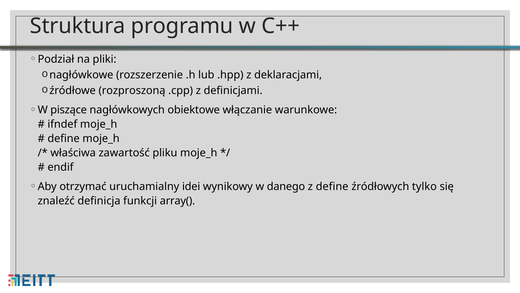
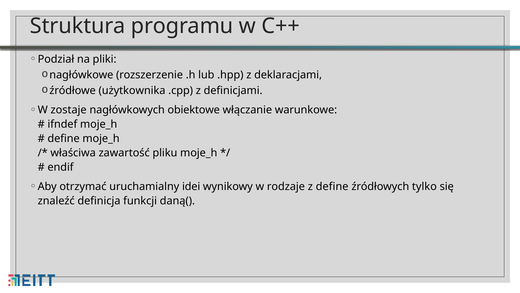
rozproszoną: rozproszoną -> użytkownika (132, 91)
piszące: piszące -> zostaje (69, 110)
danego: danego -> rodzaje (286, 186)
array(: array( -> daną( (177, 200)
